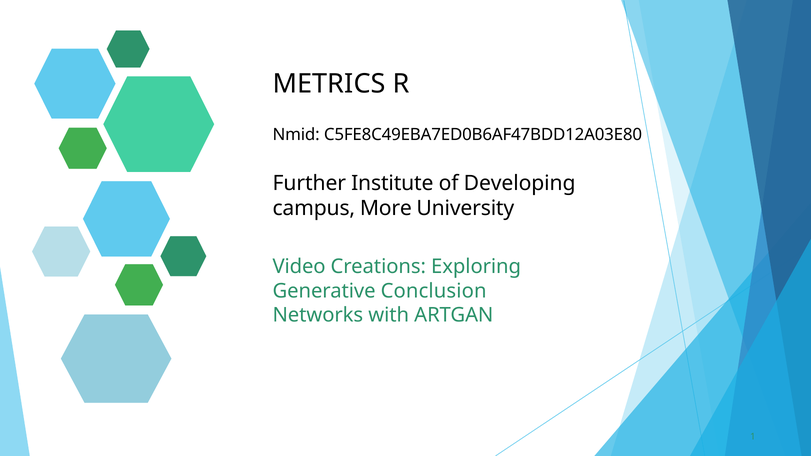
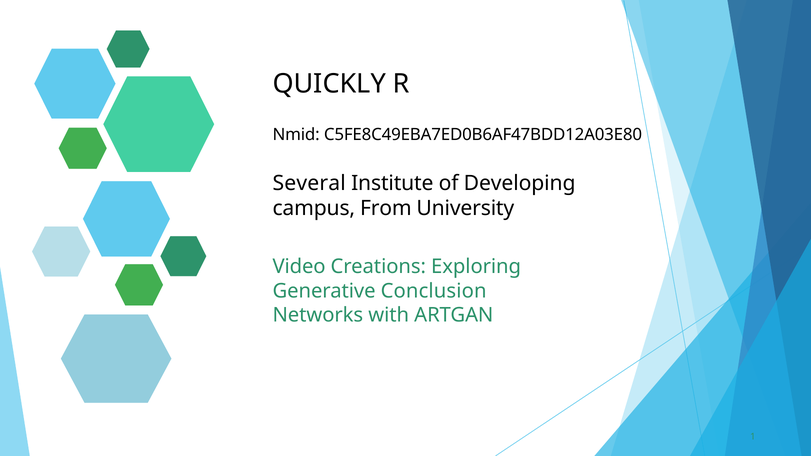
METRICS: METRICS -> QUICKLY (329, 84)
Further: Further -> Several (309, 183)
More: More -> From (386, 209)
